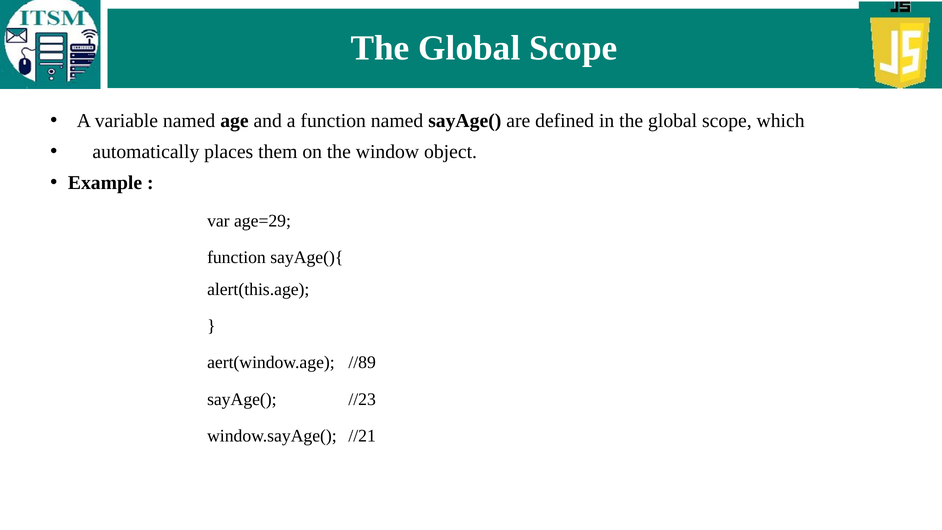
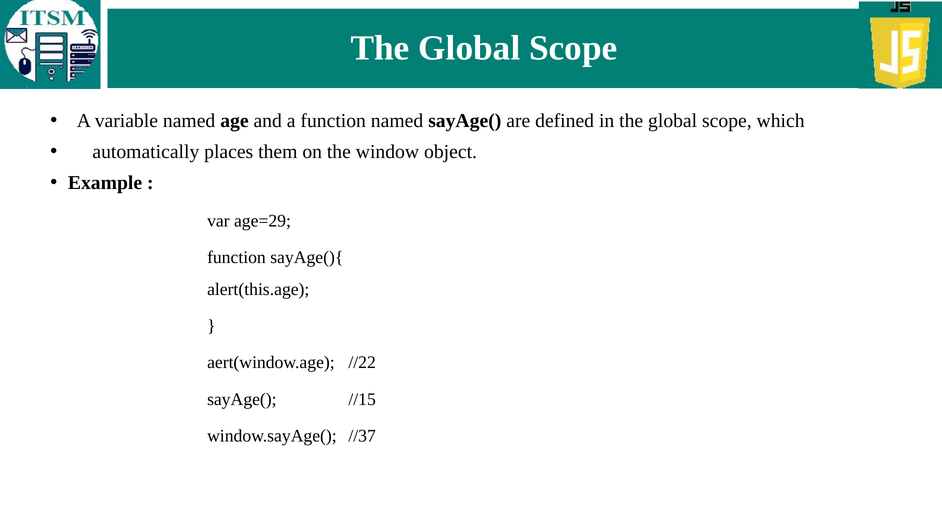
//89: //89 -> //22 (362, 363)
//23: //23 -> //15 (362, 399)
//21: //21 -> //37 (362, 436)
